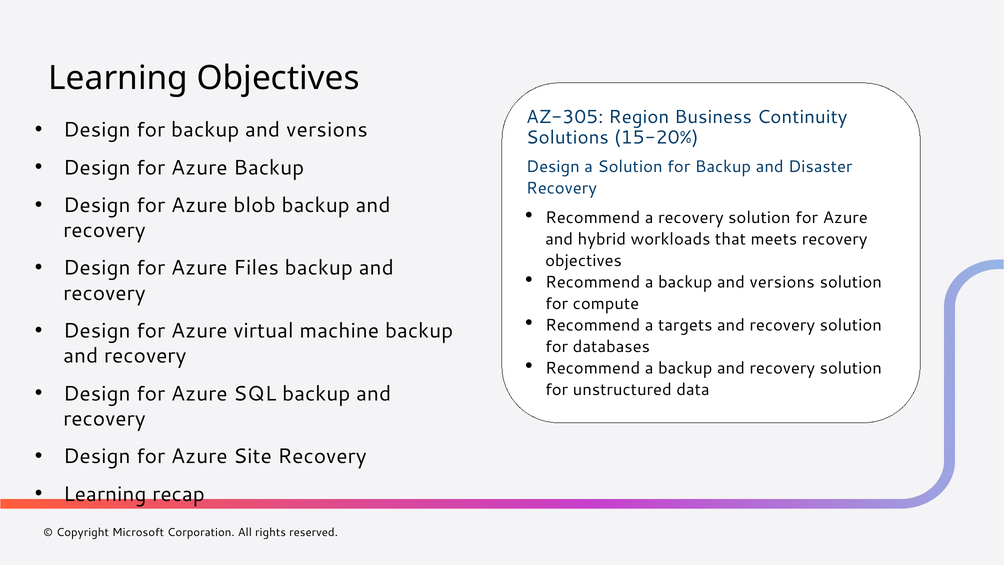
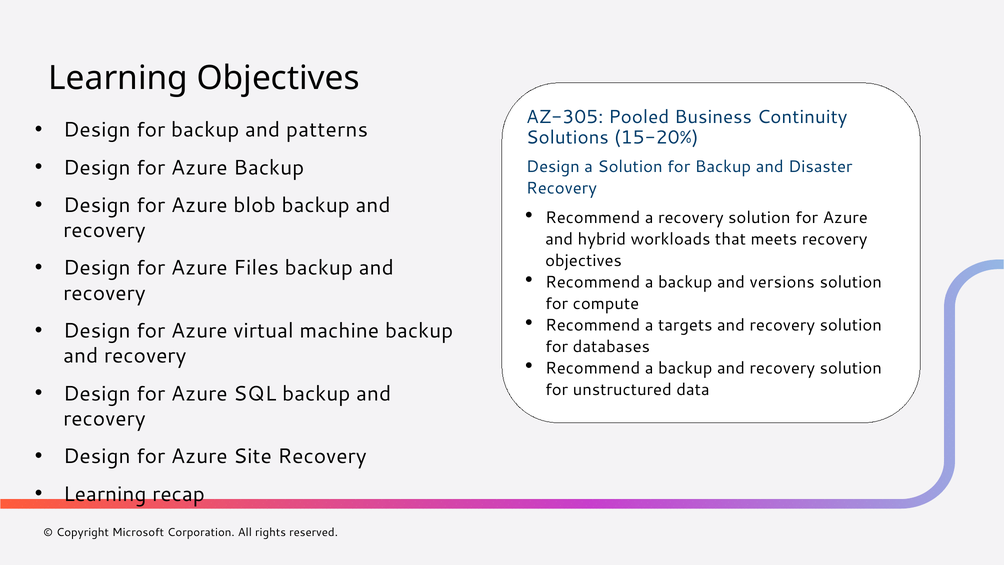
Region: Region -> Pooled (639, 117)
for backup and versions: versions -> patterns (327, 130)
